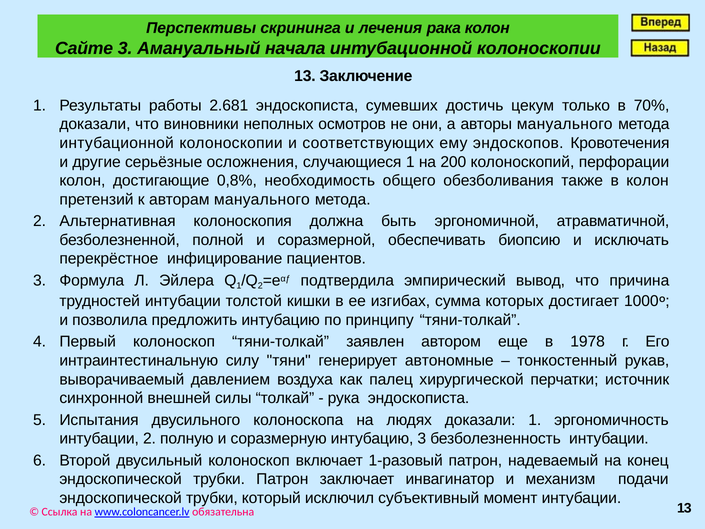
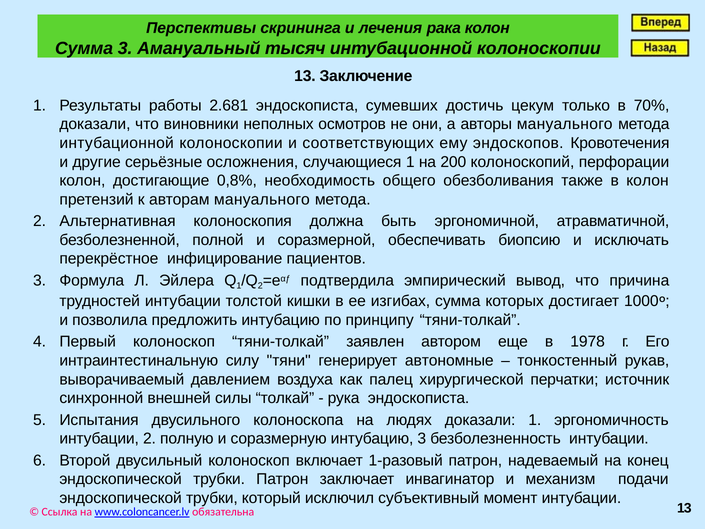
Сайте: Сайте -> Сумма (84, 48)
начала: начала -> тысяч (295, 48)
